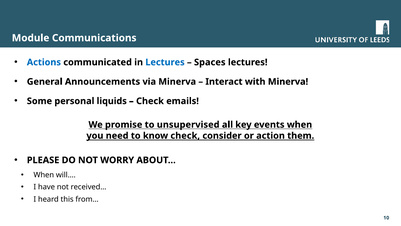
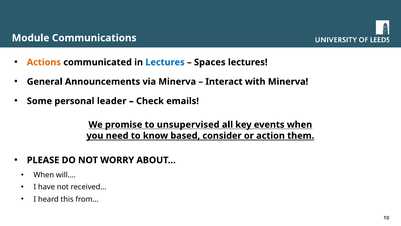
Actions colour: blue -> orange (44, 62)
liquids: liquids -> leader (112, 101)
know check: check -> based (185, 135)
